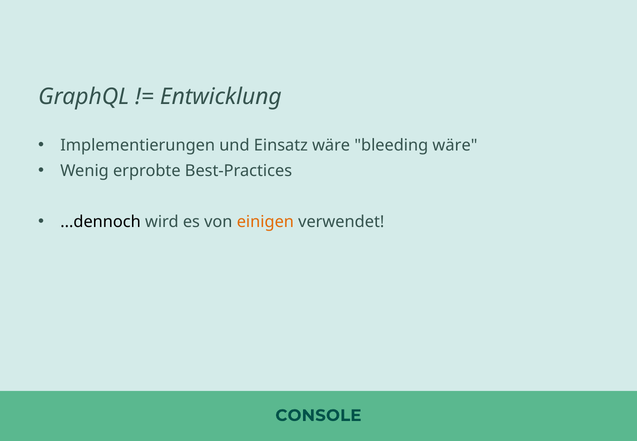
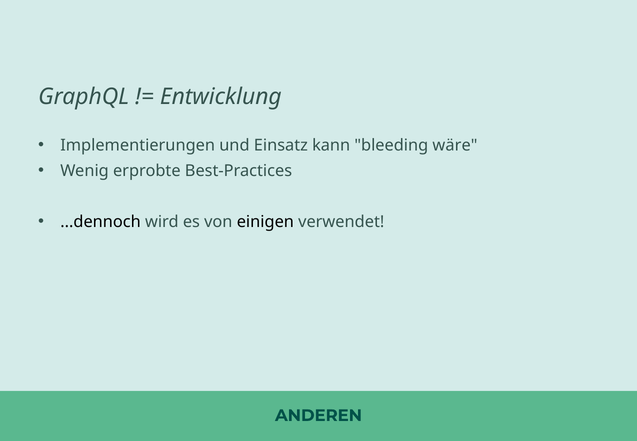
Einsatz wäre: wäre -> kann (331, 145)
einigen colour: orange -> black (265, 222)
CONSOLE: CONSOLE -> ANDEREN (319, 415)
